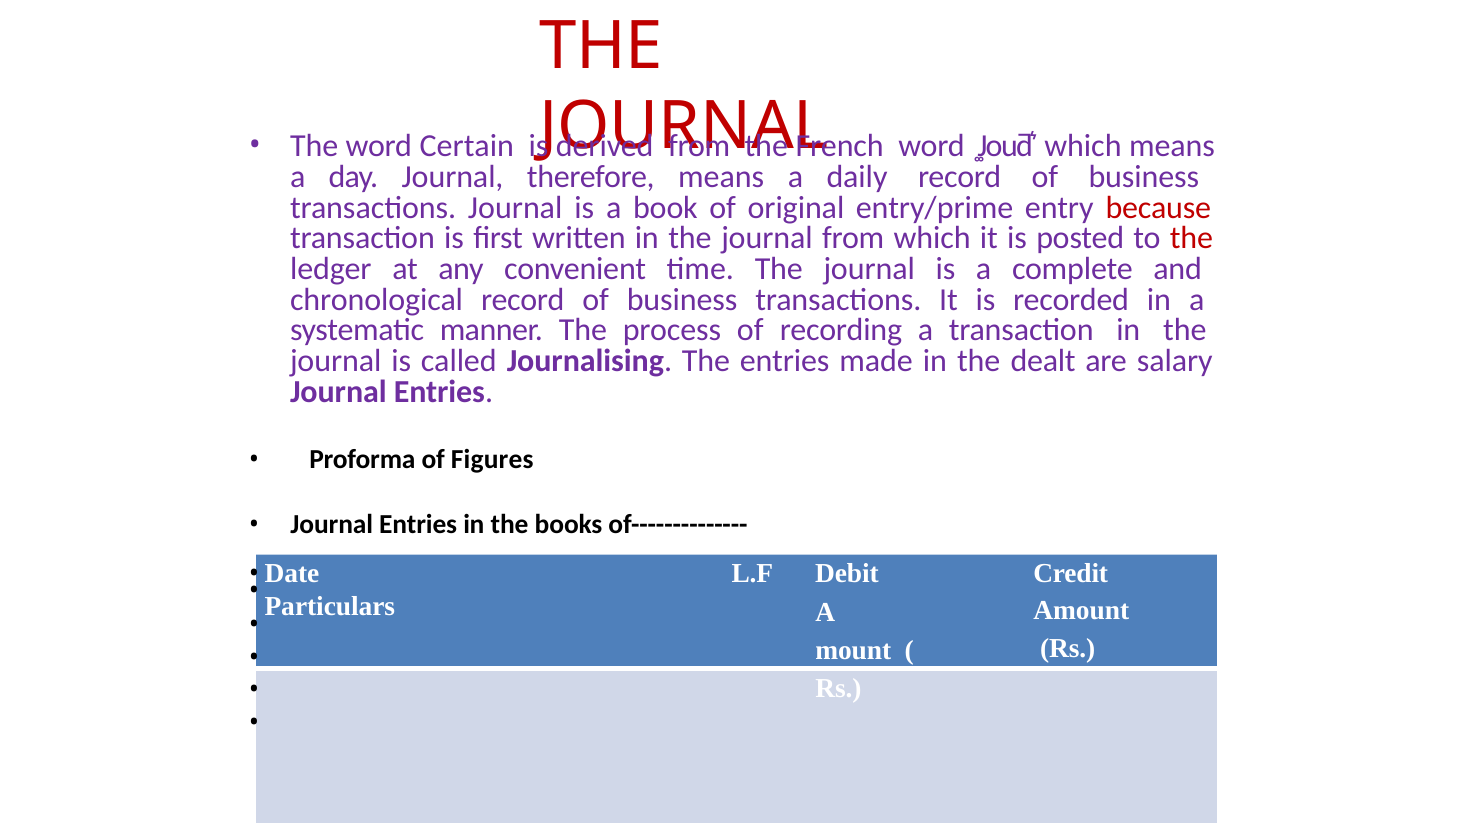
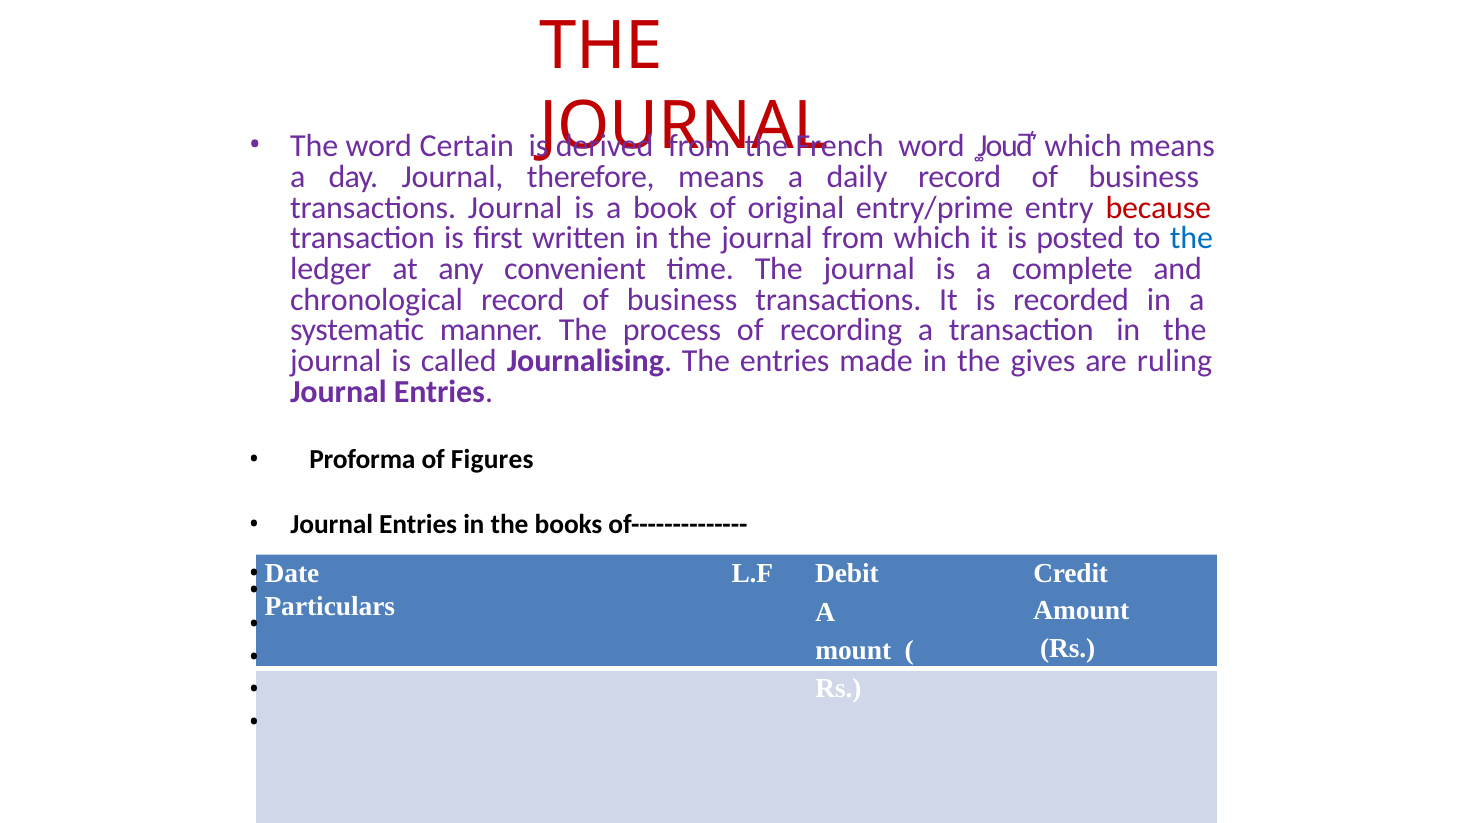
the colour: red -> blue (1191, 238)
dealt: dealt -> gives (1043, 361)
salary: salary -> ruling (1175, 361)
